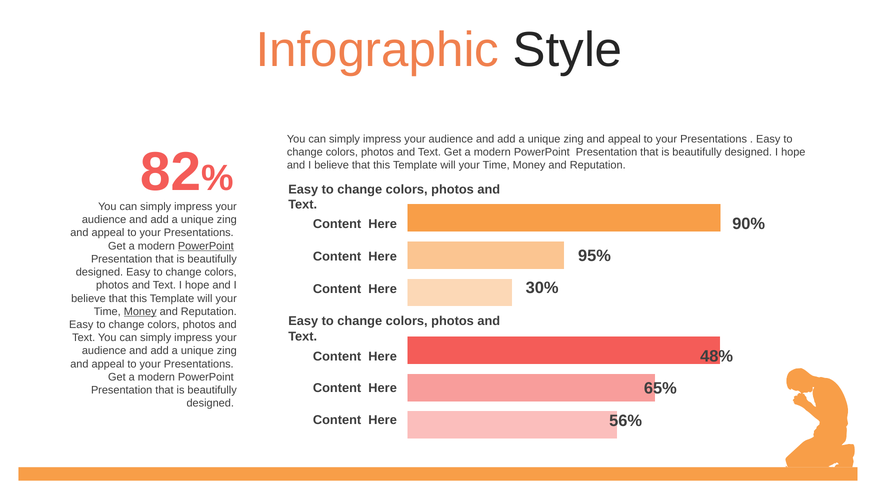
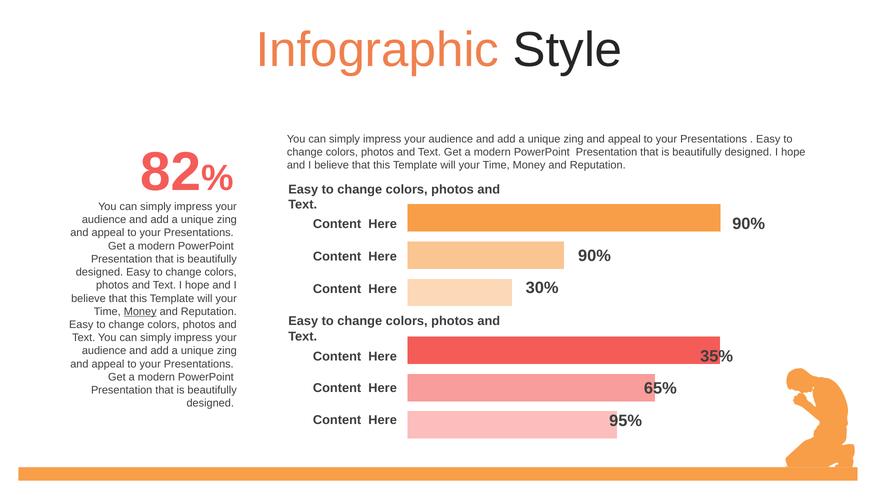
PowerPoint underline: present -> none (206, 246)
95%: 95% -> 90% (594, 256)
48%: 48% -> 35% (717, 357)
56%: 56% -> 95% (626, 421)
